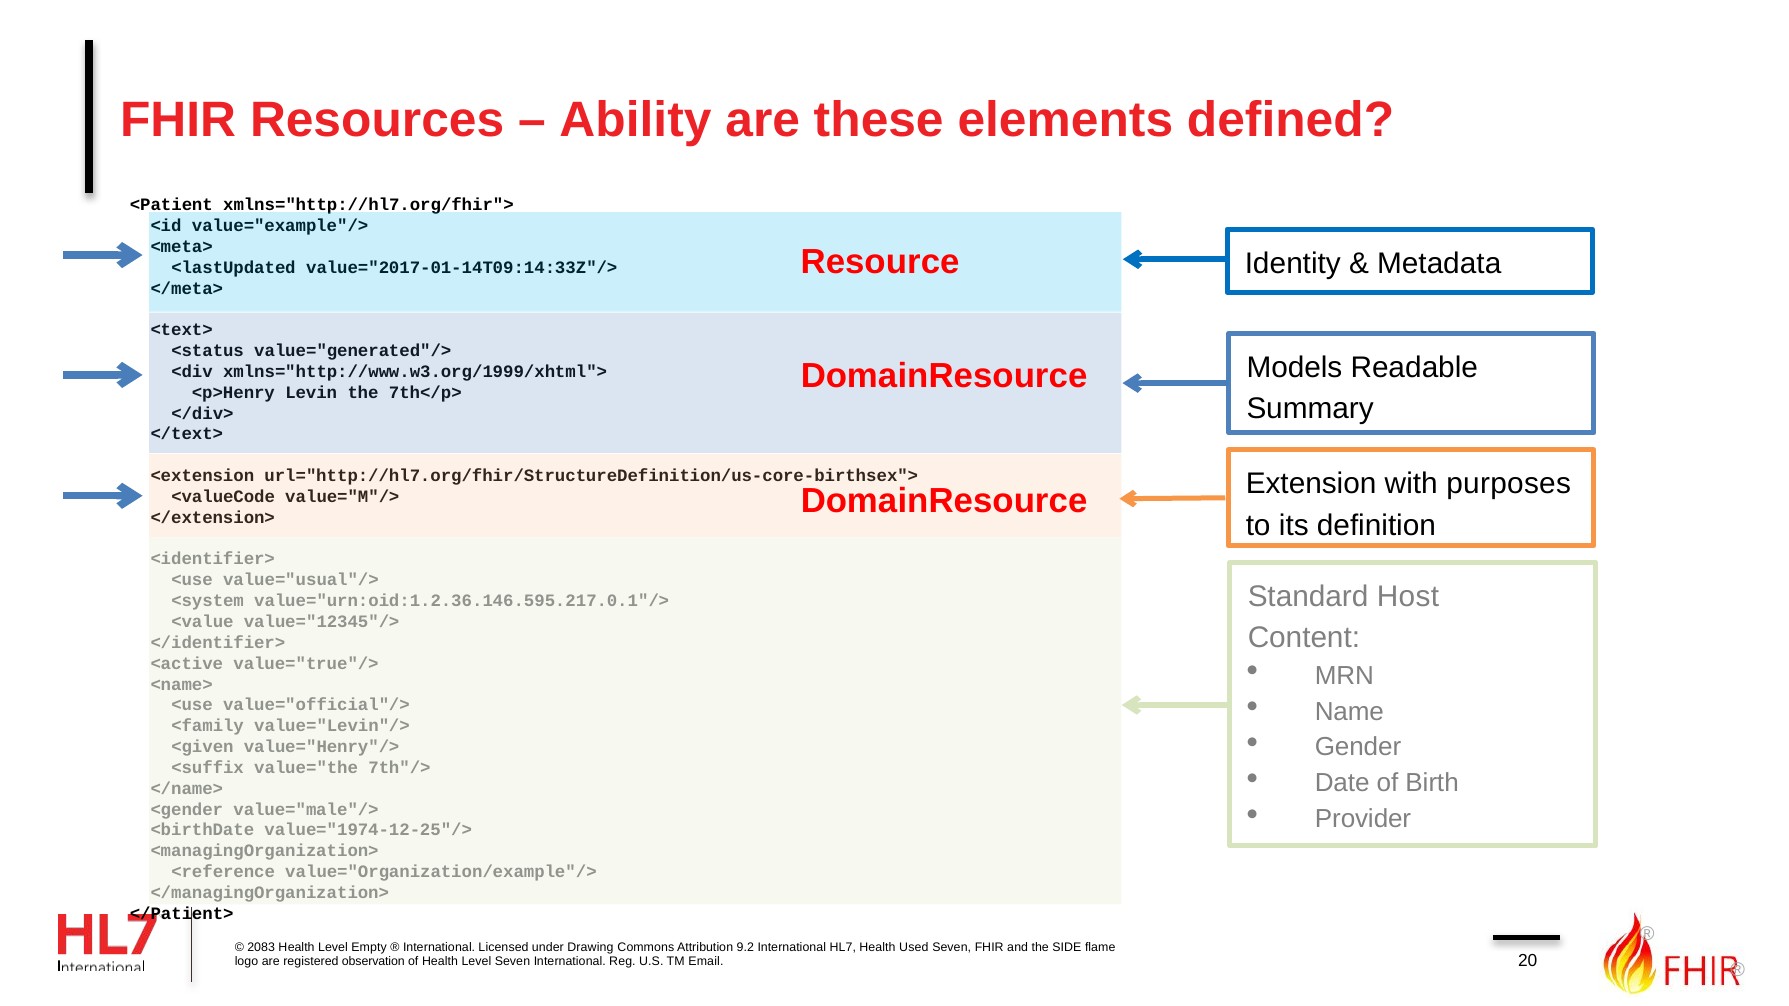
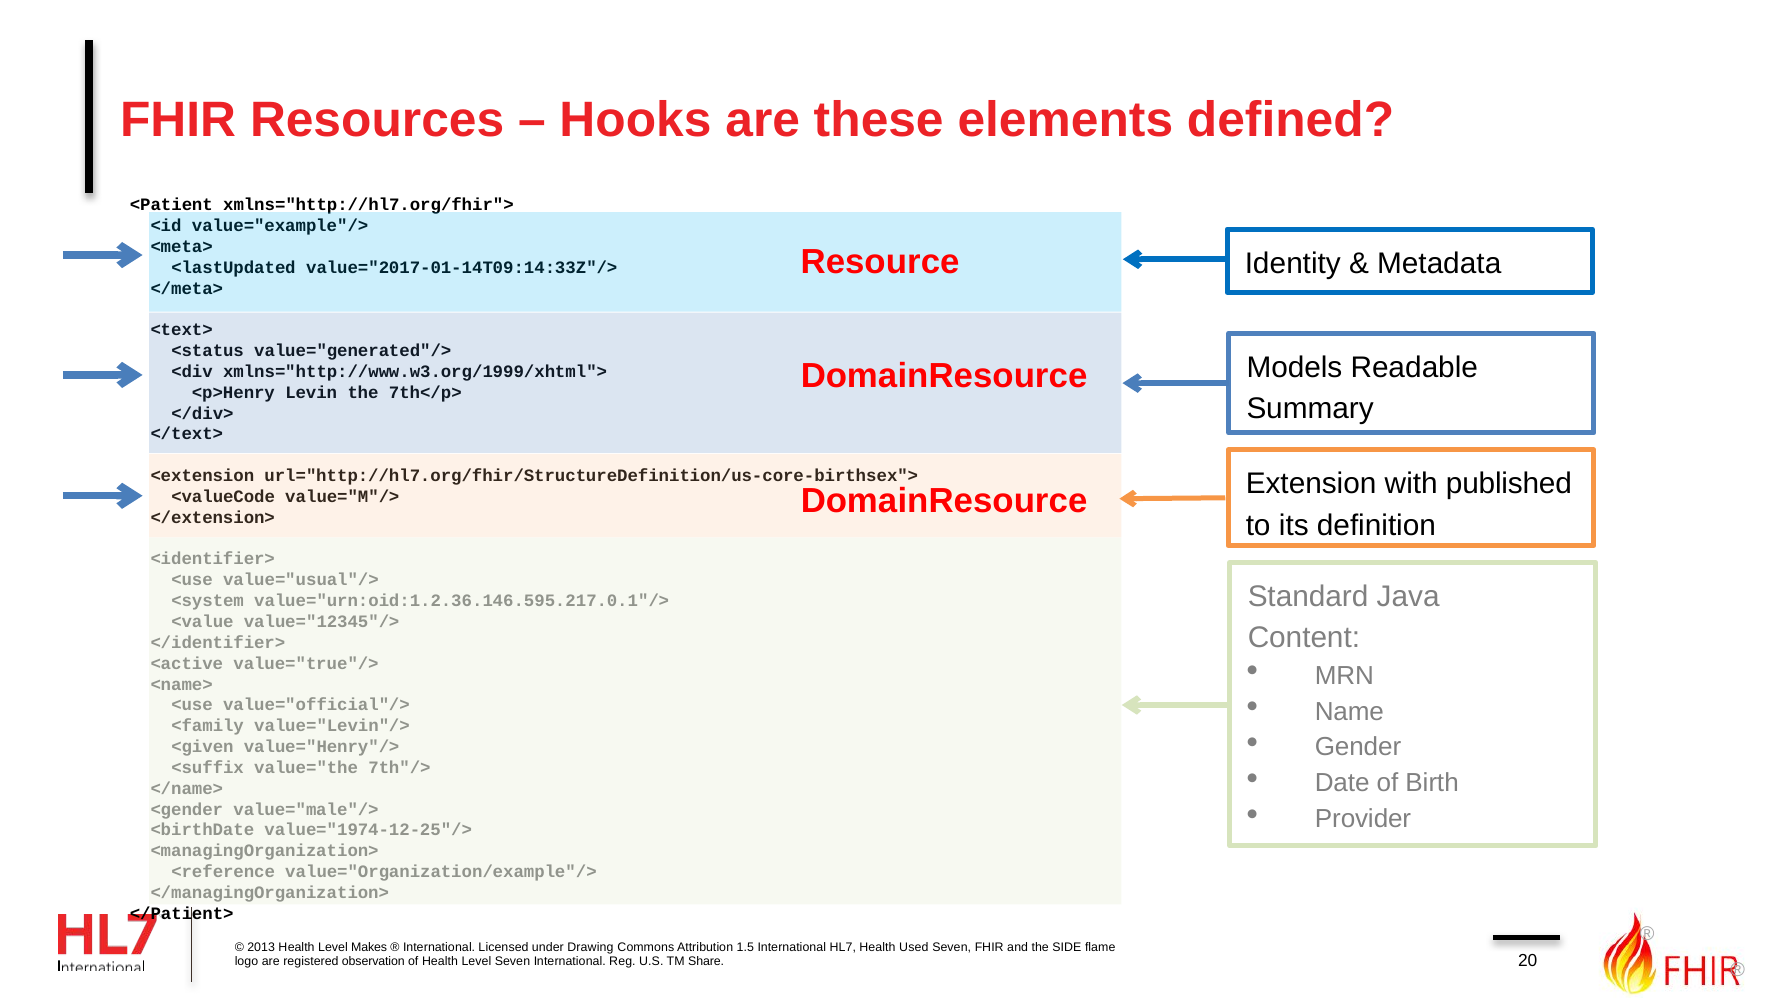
Ability: Ability -> Hooks (635, 120)
purposes: purposes -> published (1509, 484)
Host: Host -> Java (1408, 597)
2083: 2083 -> 2013 (261, 947)
Empty: Empty -> Makes (369, 947)
9.2: 9.2 -> 1.5 (745, 947)
Email: Email -> Share (706, 962)
